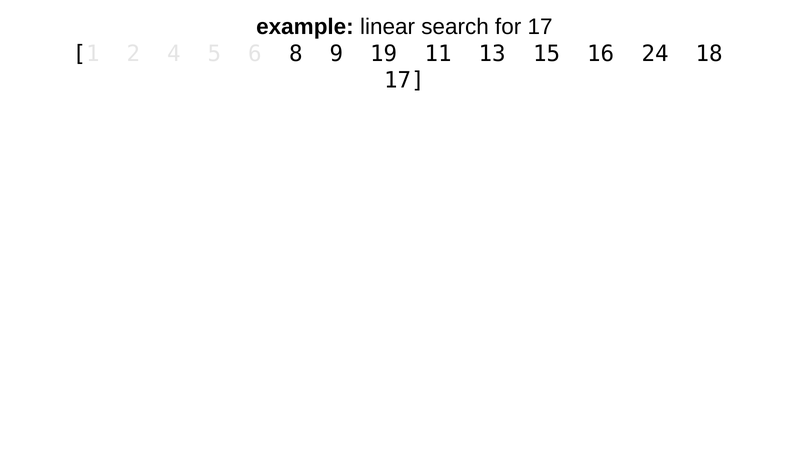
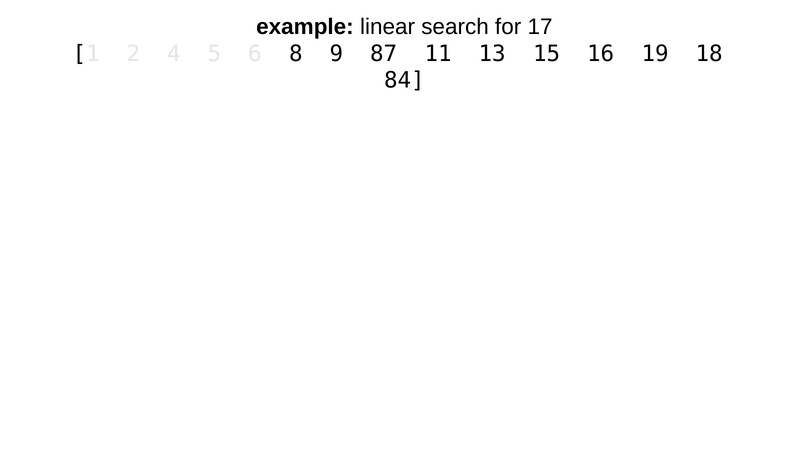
19: 19 -> 87 (384, 54)
24: 24 -> 19 (655, 54)
17: 17 -> 84 (405, 81)
